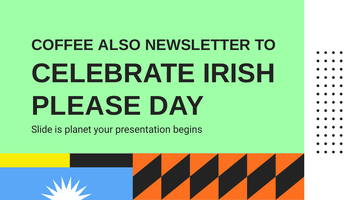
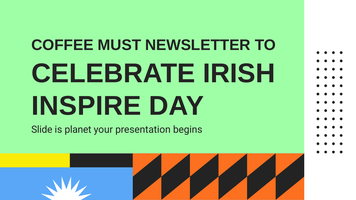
ALSO: ALSO -> MUST (119, 45)
PLEASE: PLEASE -> INSPIRE (86, 106)
